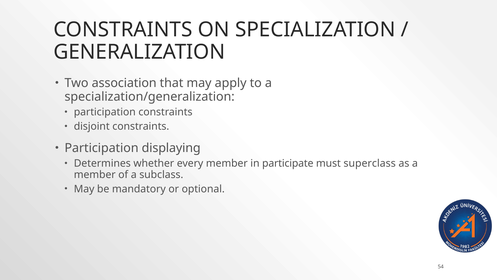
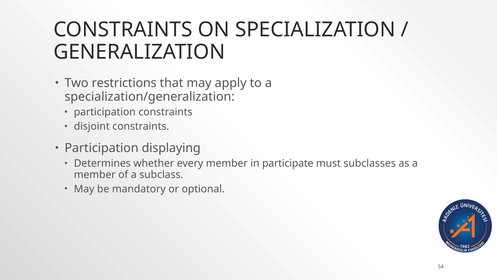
association: association -> restrictions (124, 83)
superclass: superclass -> subclasses (370, 163)
